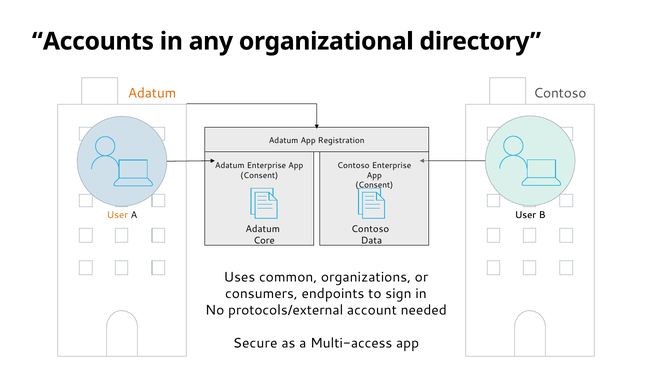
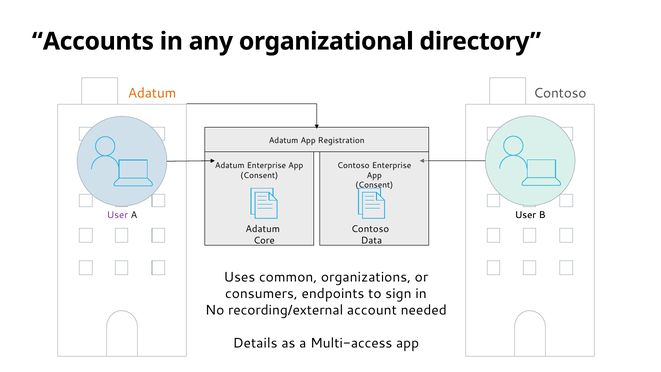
User colour: orange -> purple (117, 215)
protocols/external: protocols/external -> recording/external (286, 310)
Secure: Secure -> Details (255, 343)
